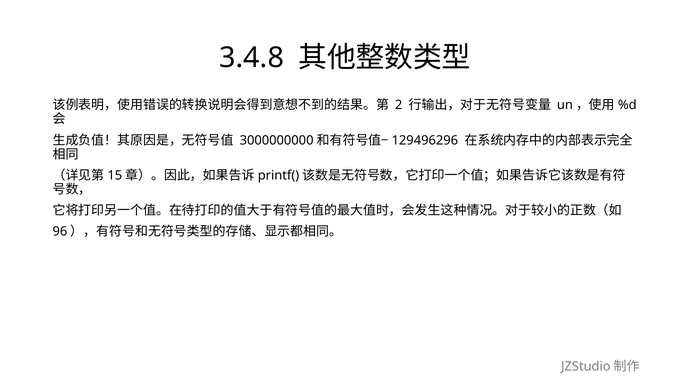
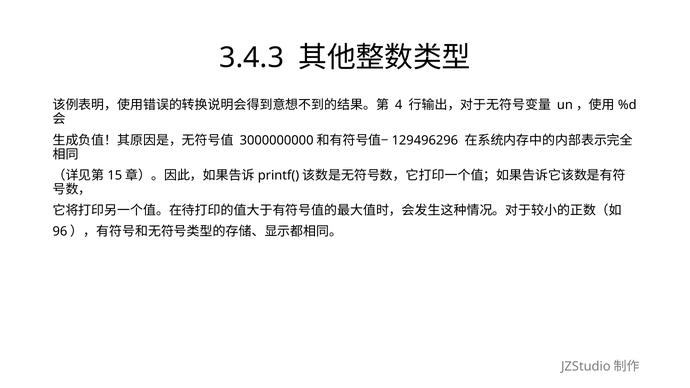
3.4.8: 3.4.8 -> 3.4.3 (252, 58)
2: 2 -> 4 (399, 105)
